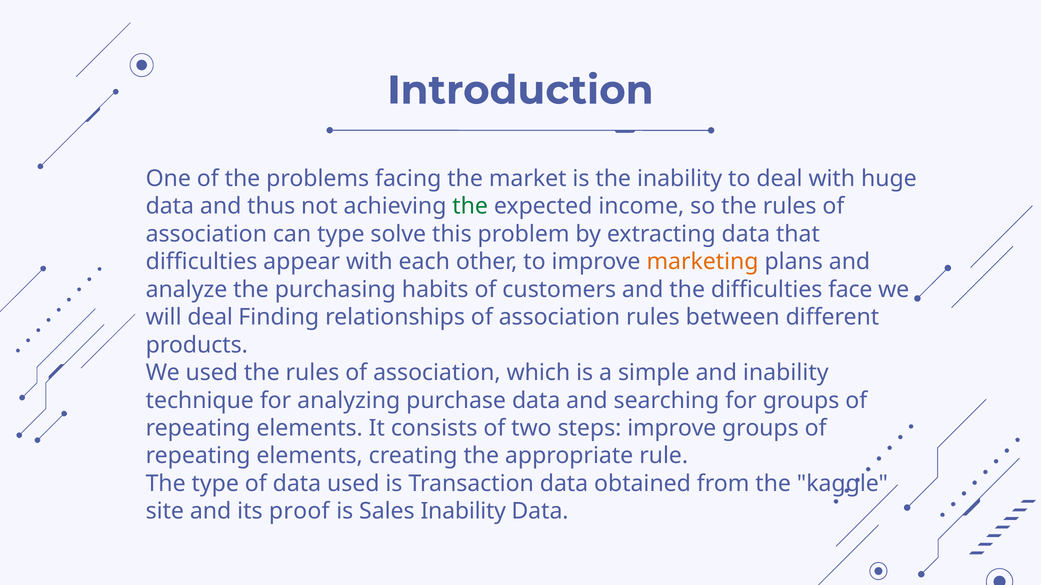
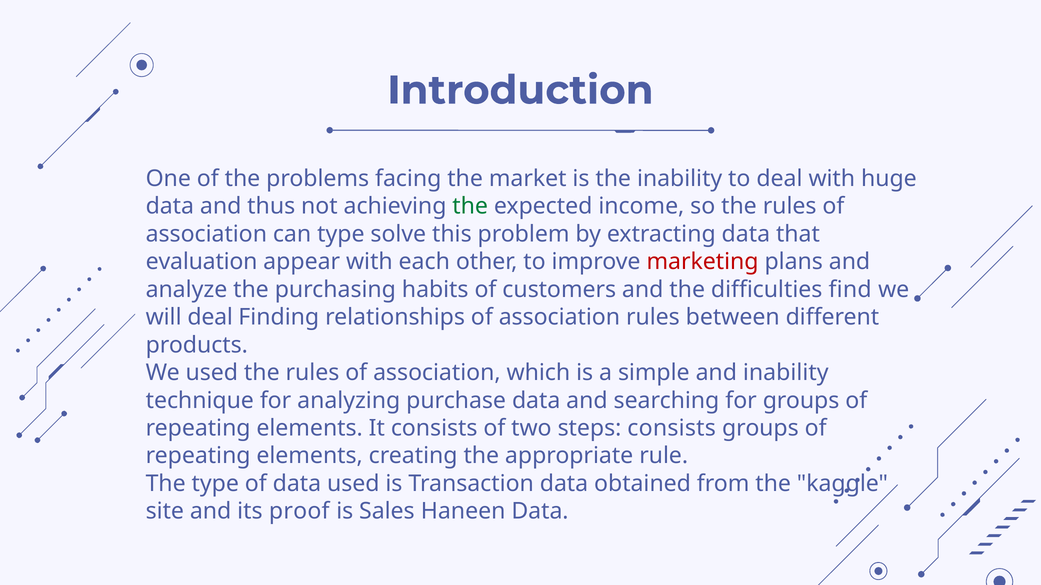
difficulties: difficulties -> evaluation (202, 262)
marketing colour: orange -> red (703, 262)
face: face -> find (850, 290)
steps improve: improve -> consists (672, 429)
Sales Inability: Inability -> Haneen (463, 512)
